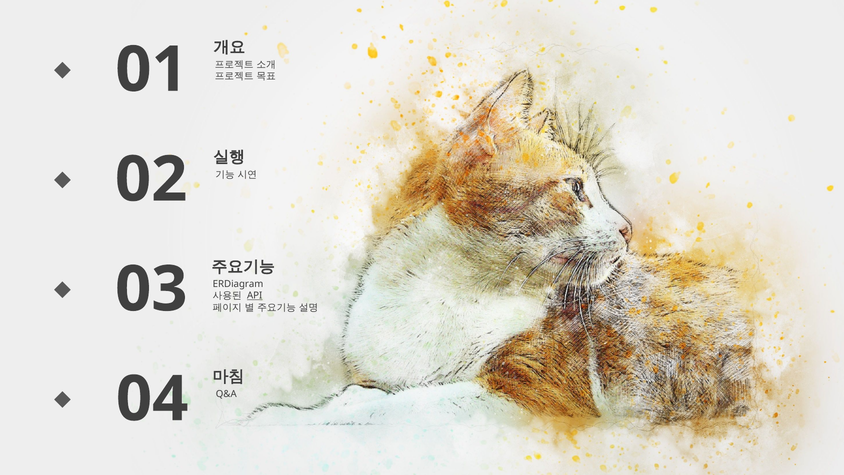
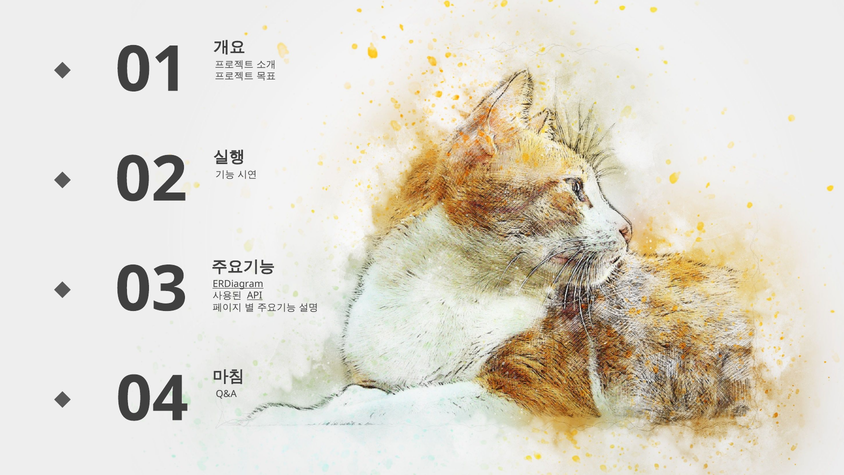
ERDiagram underline: none -> present (238, 284)
